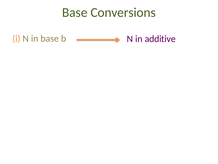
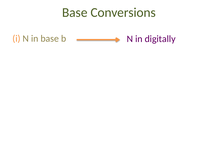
additive: additive -> digitally (160, 39)
